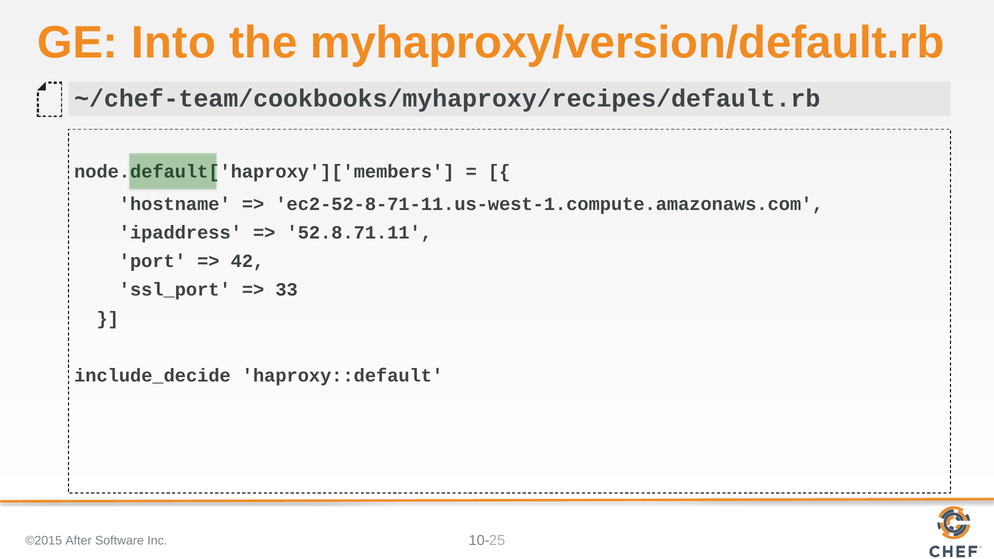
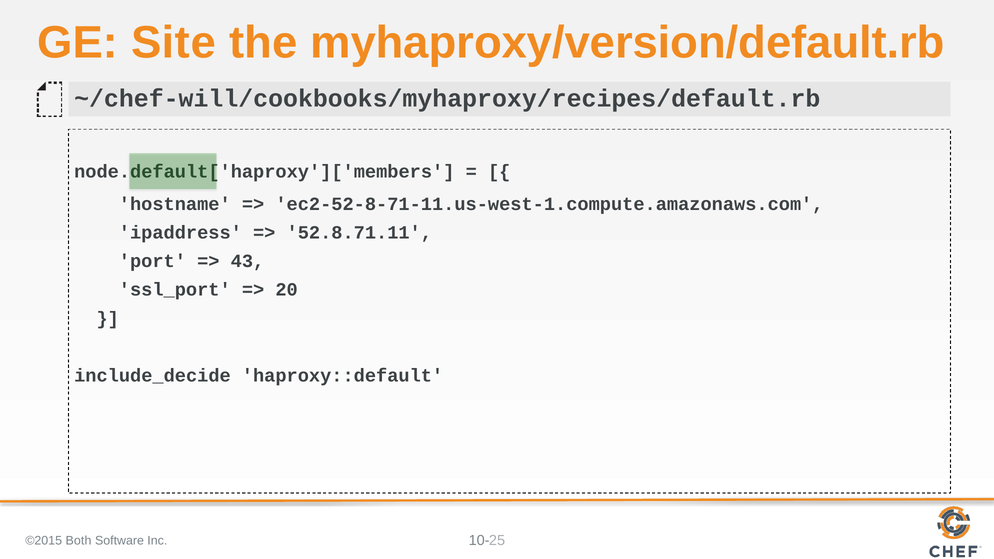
Into: Into -> Site (173, 43)
~/chef-team/cookbooks/myhaproxy/recipes/default.rb: ~/chef-team/cookbooks/myhaproxy/recipes/default.rb -> ~/chef-will/cookbooks/myhaproxy/recipes/default.rb (447, 98)
42: 42 -> 43 (247, 261)
33: 33 -> 20 (287, 290)
After: After -> Both (78, 541)
